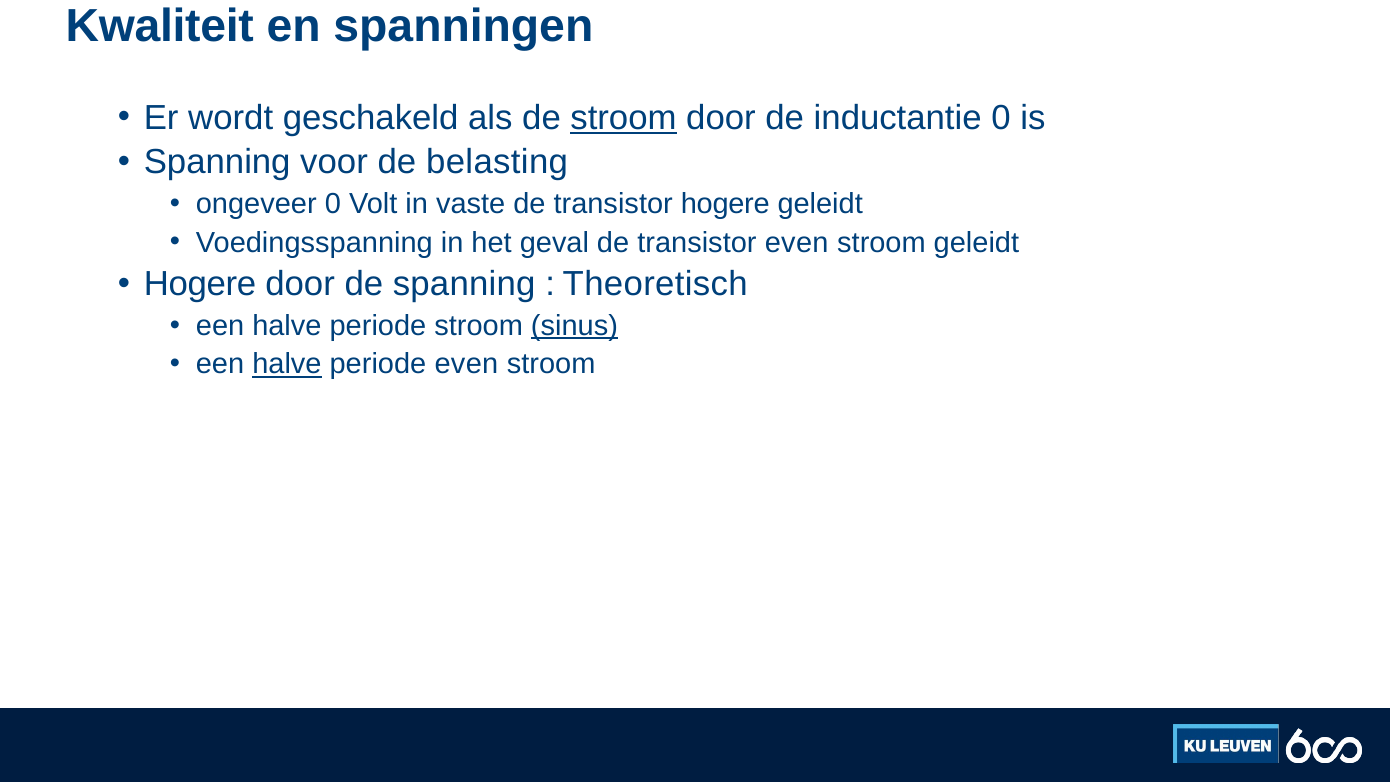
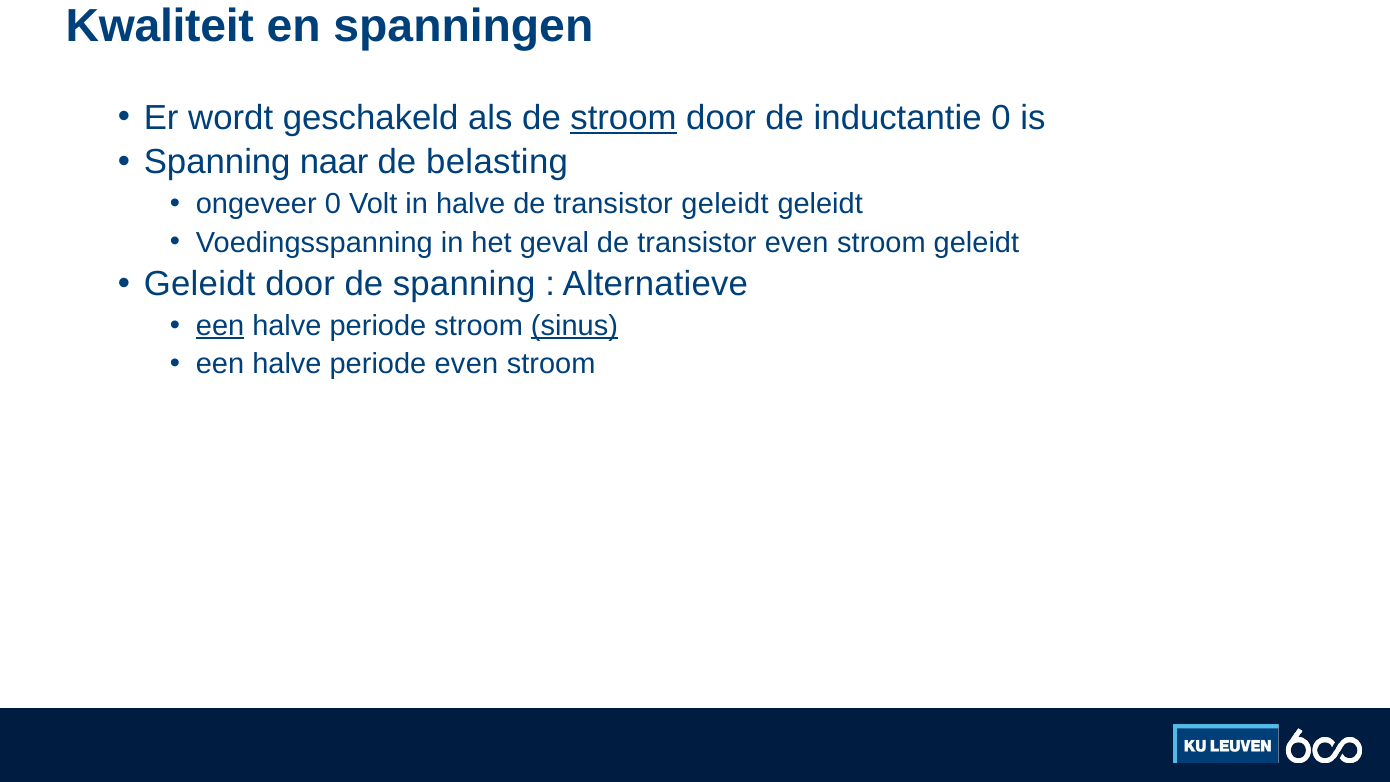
voor: voor -> naar (334, 162)
in vaste: vaste -> halve (471, 204)
transistor hogere: hogere -> geleidt (725, 204)
Hogere: Hogere -> Geleidt (200, 284)
Theoretisch: Theoretisch -> Alternatieve (655, 284)
een underline: none -> present (220, 326)
halve underline: present -> none (287, 364)
